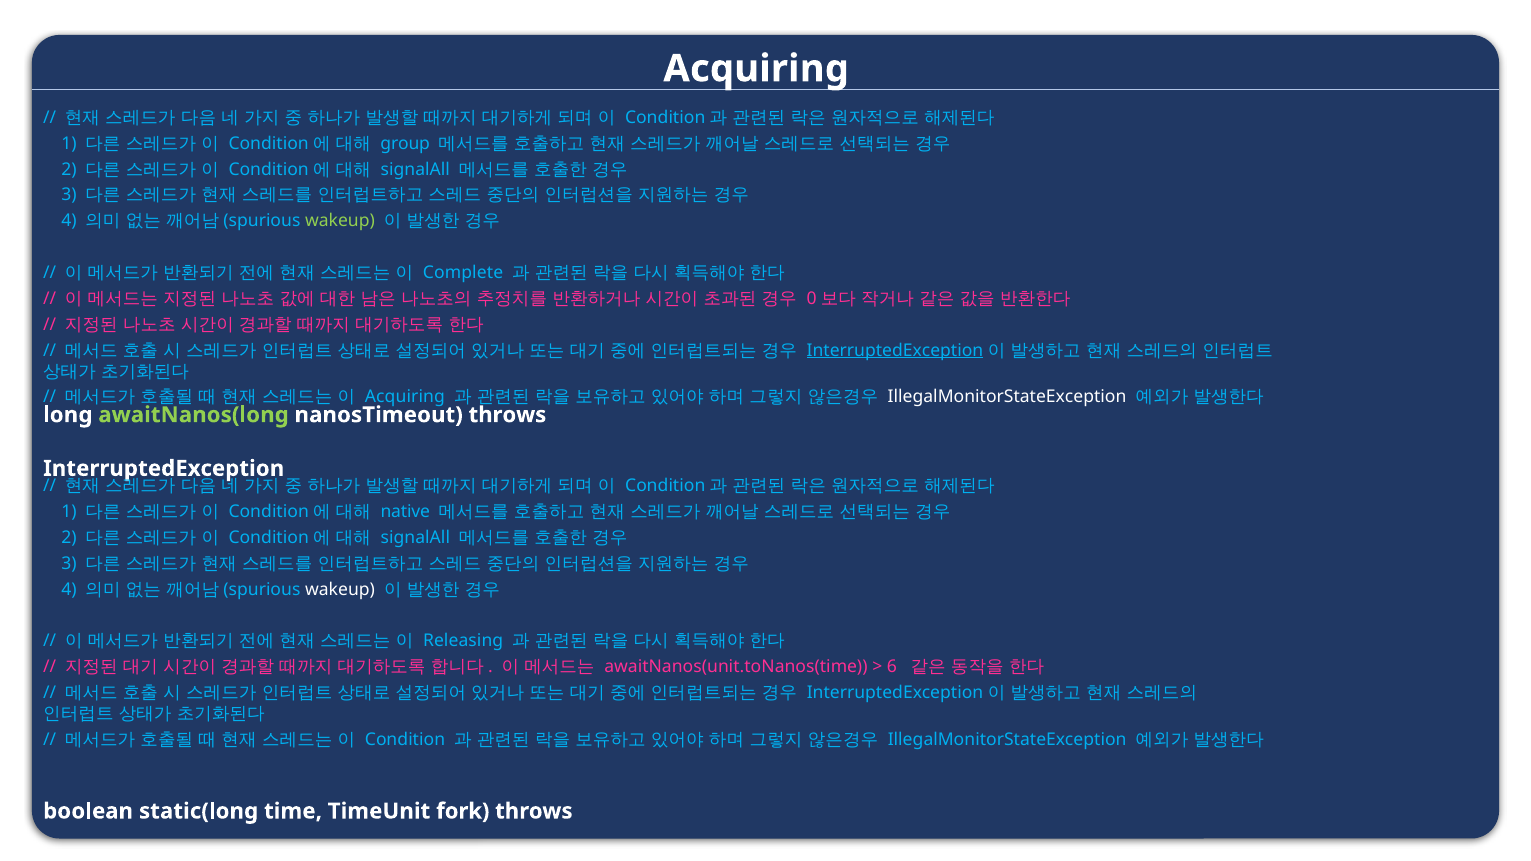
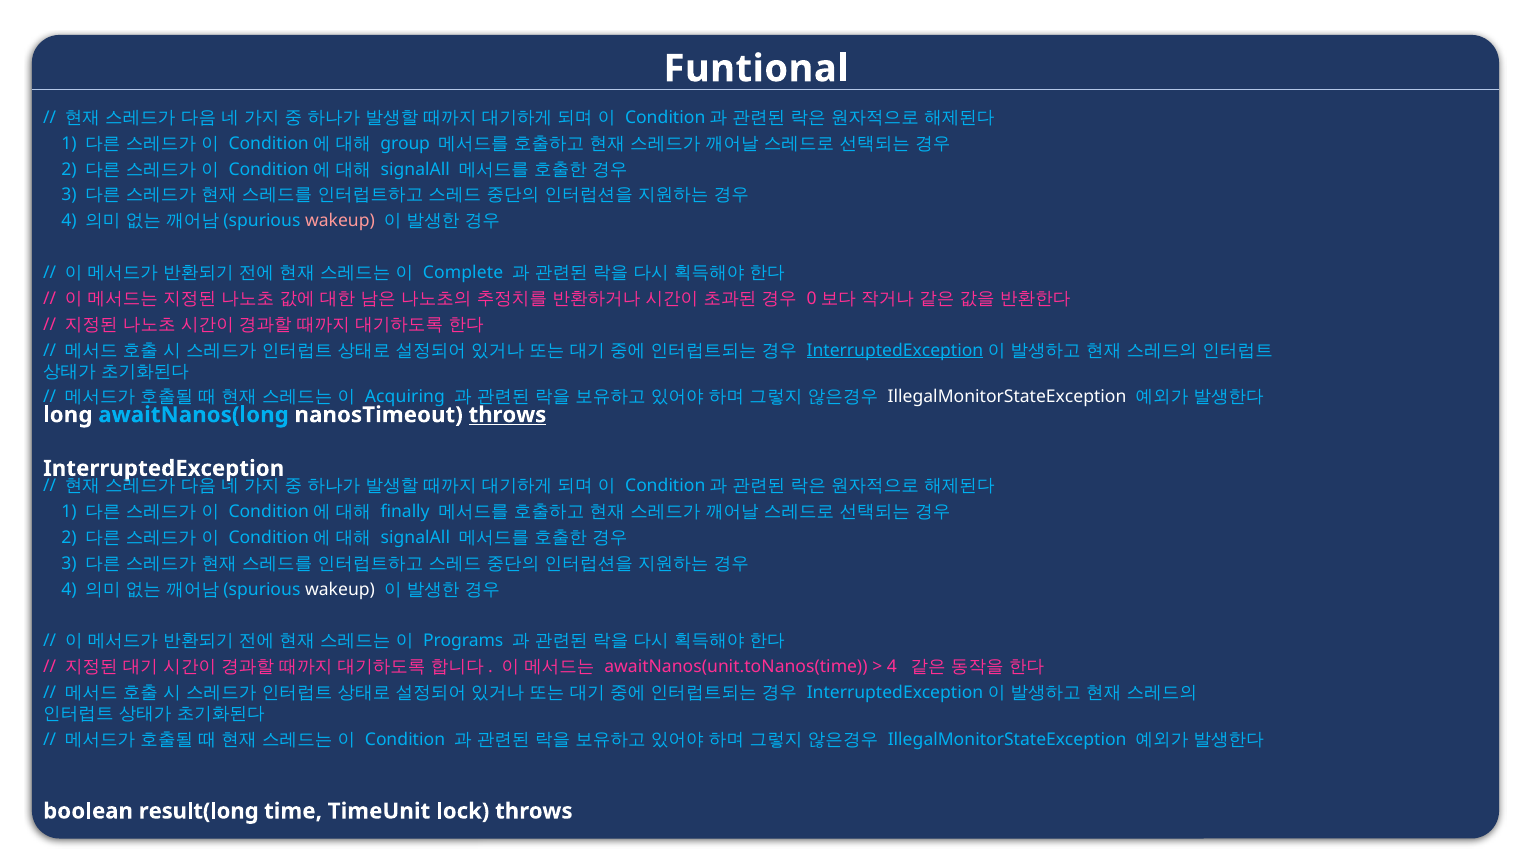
Acquiring: Acquiring -> Funtional (756, 69)
wakeup colour: light green -> pink (340, 221)
awaitNanos(long colour: light green -> light blue (193, 415)
throws underline: none -> present (507, 415)
native: native -> finally (405, 512)
Releasing: Releasing -> Programs (463, 641)
6: 6 -> 4 (892, 667)
static(long: static(long -> result(long (199, 811)
fork: fork -> lock (463, 811)
